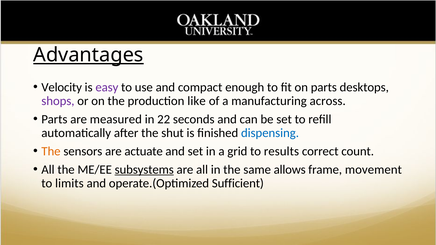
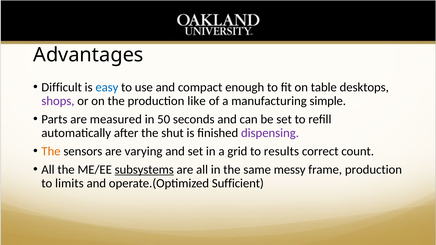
Advantages underline: present -> none (88, 55)
Velocity: Velocity -> Difficult (62, 87)
easy colour: purple -> blue (107, 87)
on parts: parts -> table (324, 87)
across: across -> simple (328, 101)
22: 22 -> 50 (164, 119)
dispensing colour: blue -> purple (270, 133)
actuate: actuate -> varying (144, 151)
allows: allows -> messy (290, 170)
frame movement: movement -> production (373, 170)
